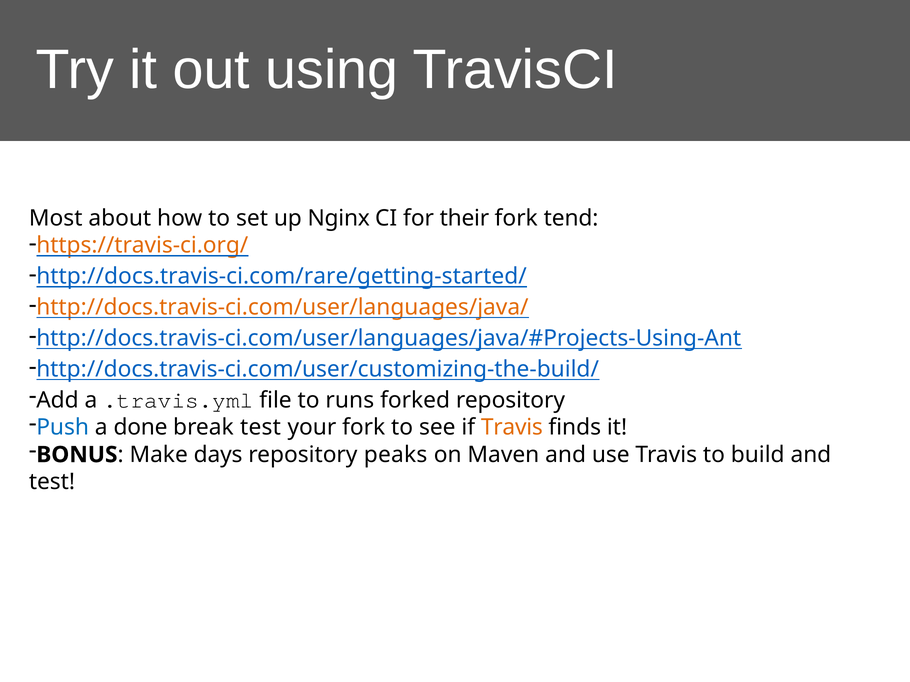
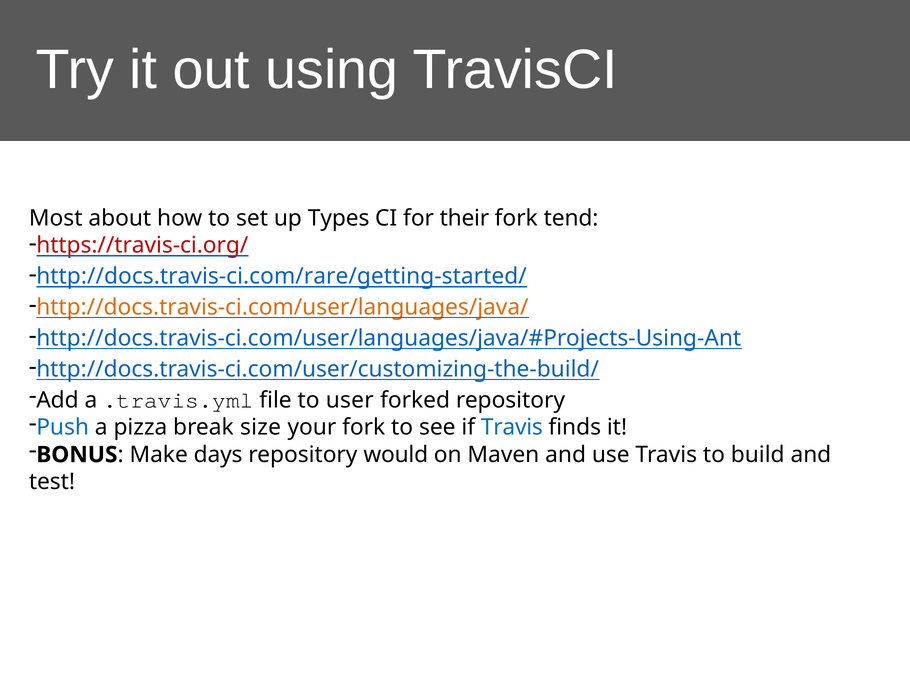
Nginx: Nginx -> Types (339, 218)
https://travis-ci.org/ colour: orange -> red (142, 246)
runs: runs -> user (350, 400)
done: done -> pizza (140, 428)
break test: test -> size (261, 428)
Travis colour: orange -> blue (512, 428)
peaks: peaks -> would (396, 455)
